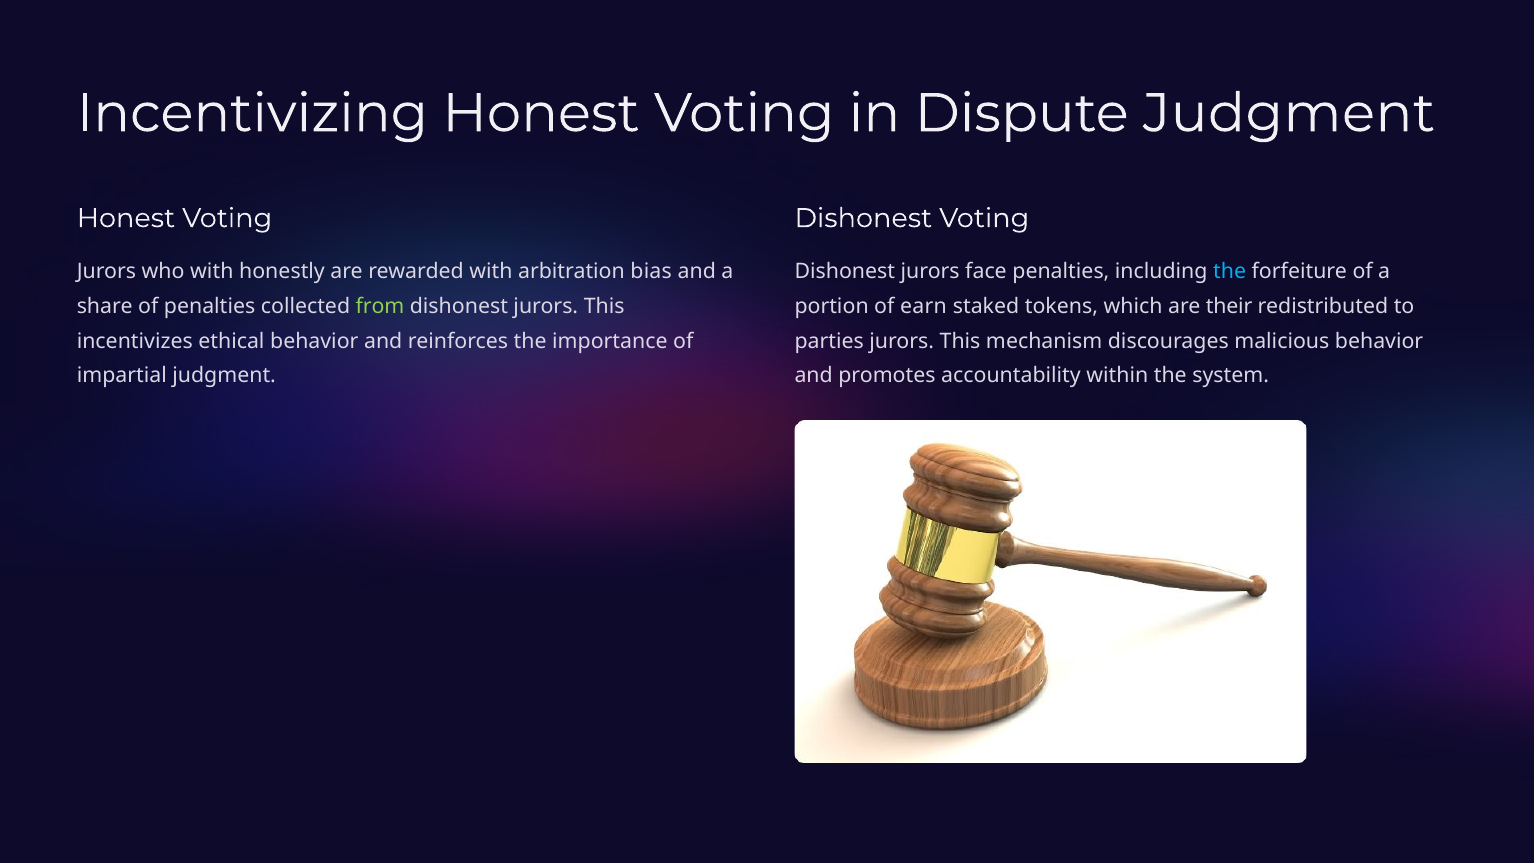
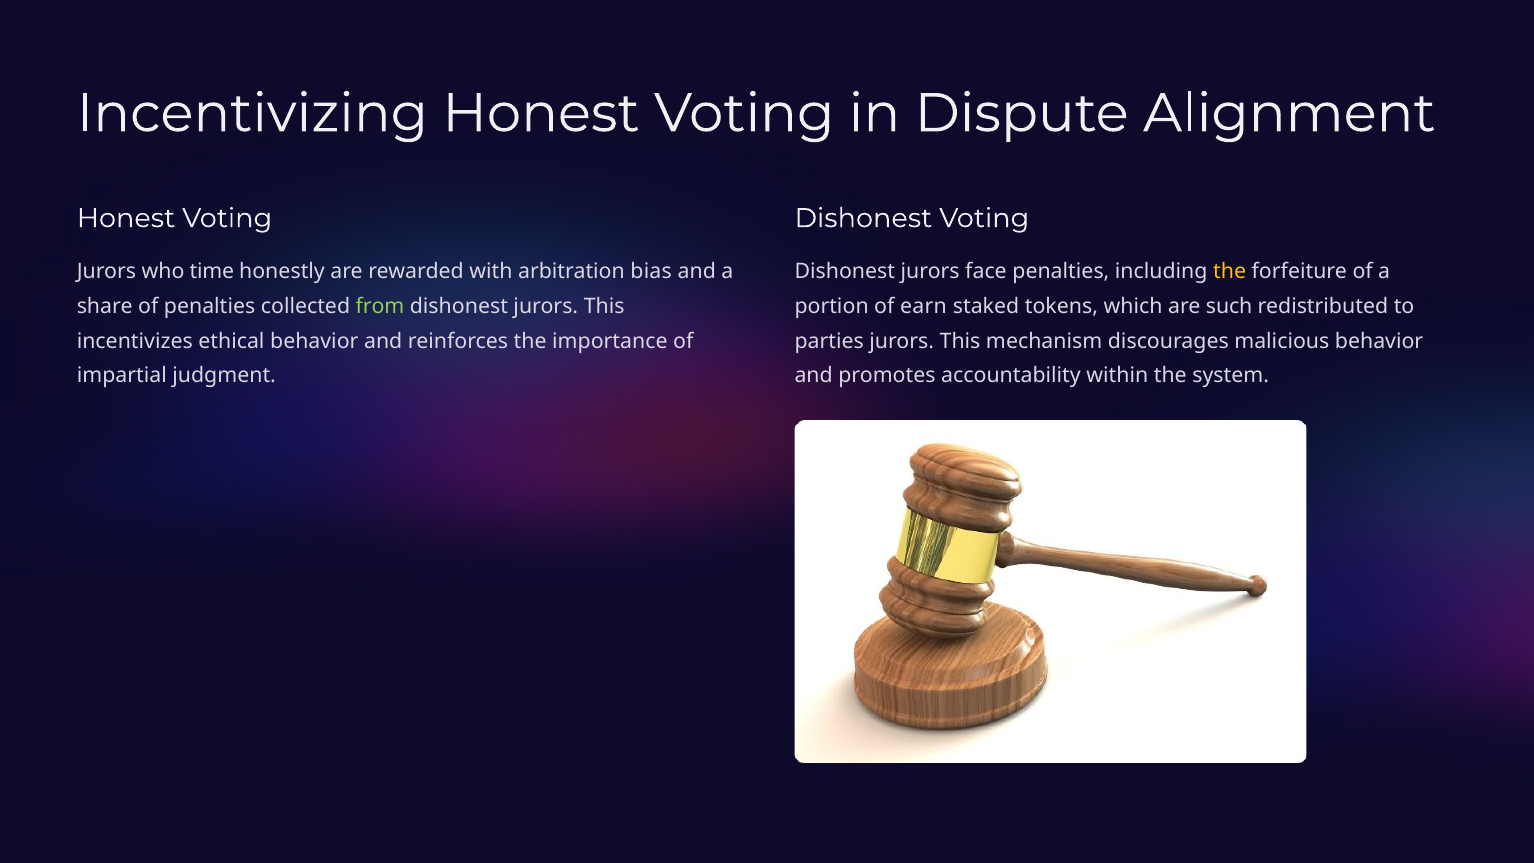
Dispute Judgment: Judgment -> Alignment (1289, 113)
who with: with -> time (212, 272)
the colour: light blue -> yellow (1230, 272)
their: their -> such (1229, 307)
